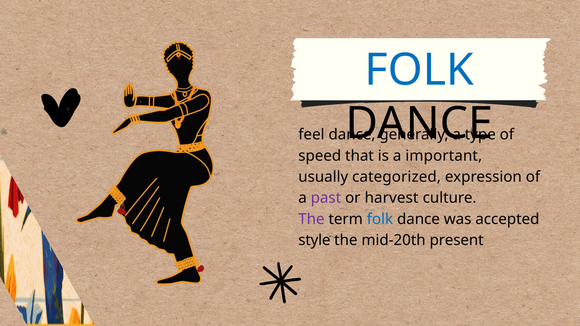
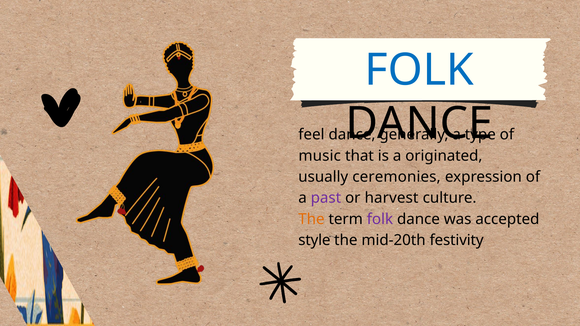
speed: speed -> music (320, 156)
important: important -> originated (444, 156)
categorized: categorized -> ceremonies (397, 177)
The colour: purple -> orange (311, 219)
folk colour: blue -> purple (380, 219)
present: present -> festivity (457, 240)
